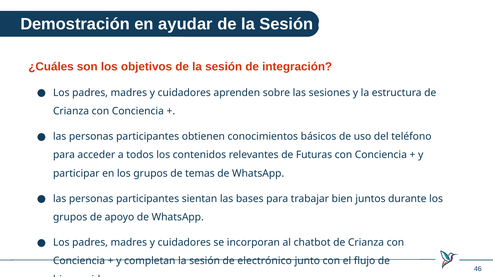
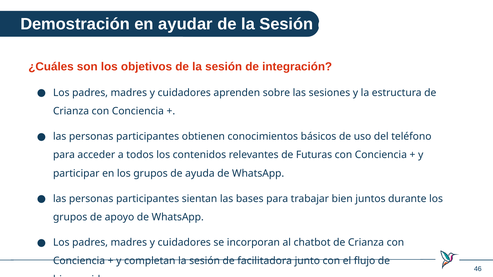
temas: temas -> ayuda (200, 174)
electrónico: electrónico -> facilitadora (265, 261)
